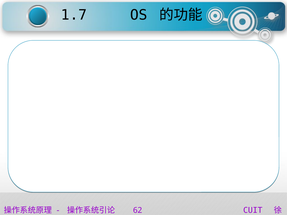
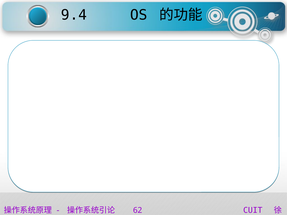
1.7: 1.7 -> 9.4 (74, 15)
